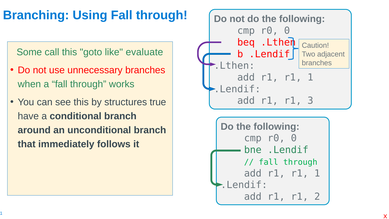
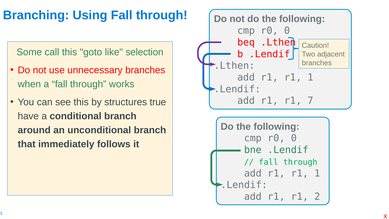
evaluate: evaluate -> selection (145, 52)
3: 3 -> 7 (310, 101)
